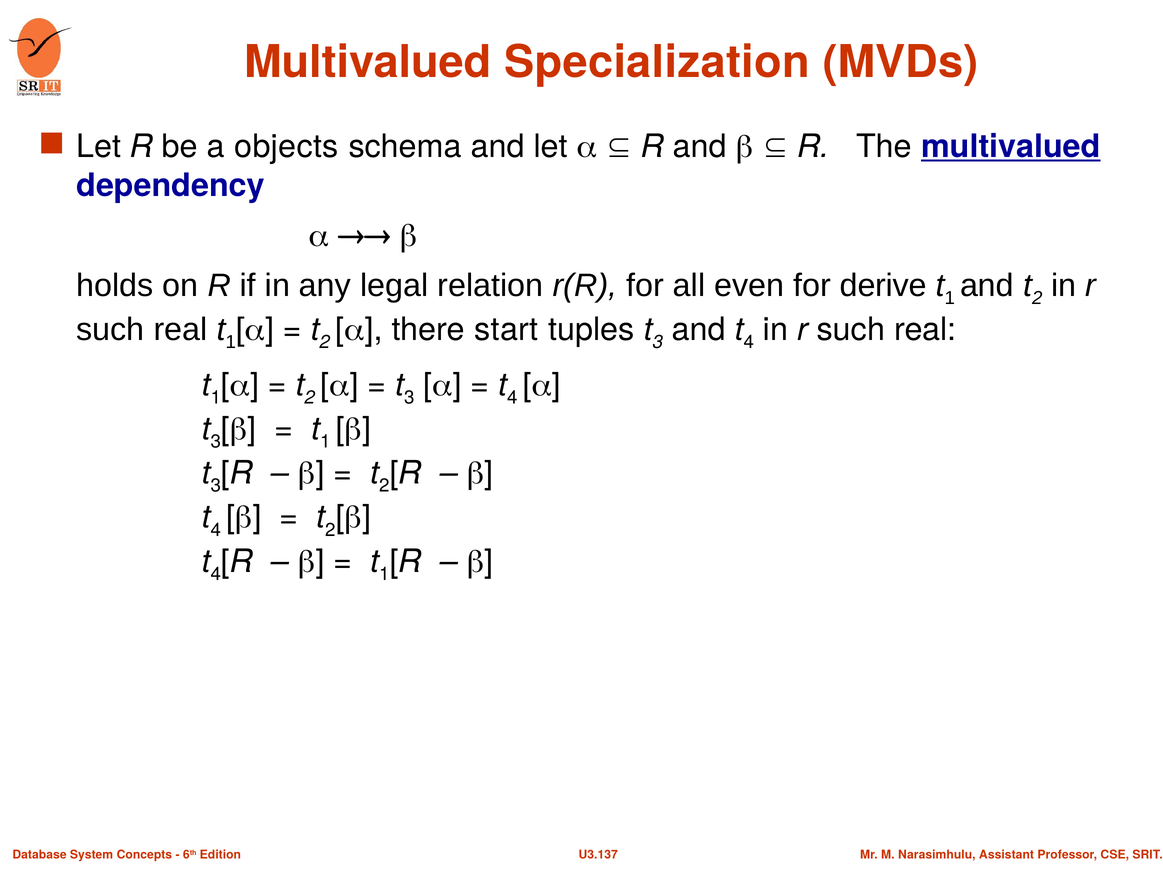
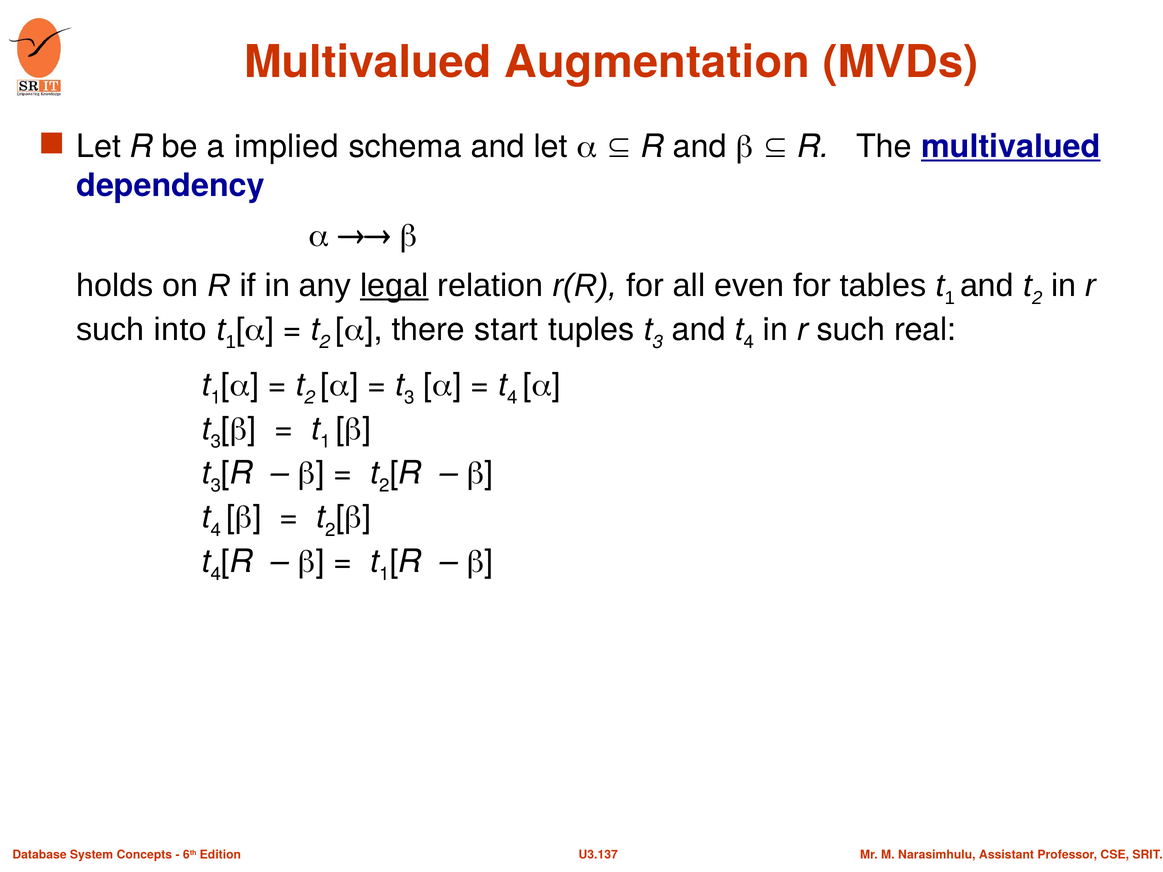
Specialization: Specialization -> Augmentation (657, 63)
objects: objects -> implied (286, 147)
legal underline: none -> present (394, 286)
derive: derive -> tables (883, 286)
real: real -> into (180, 330)
